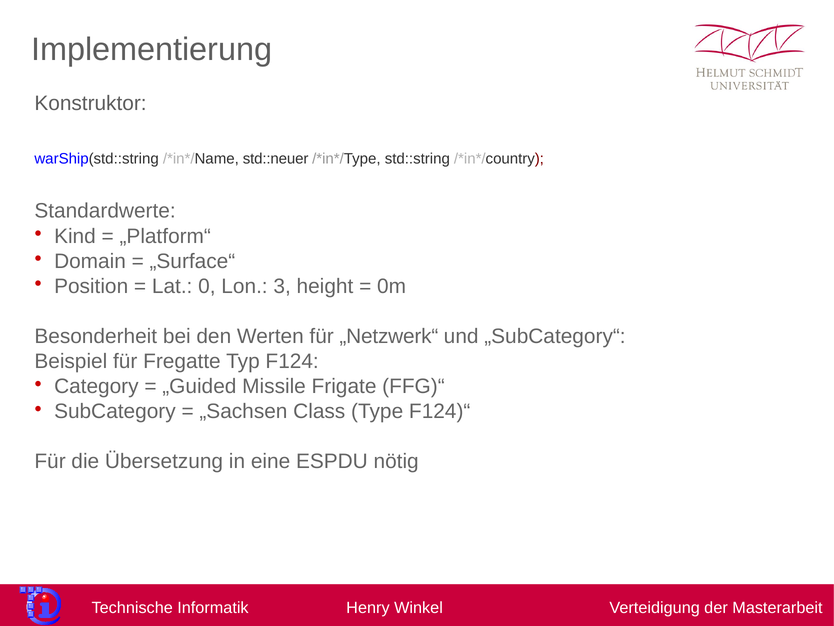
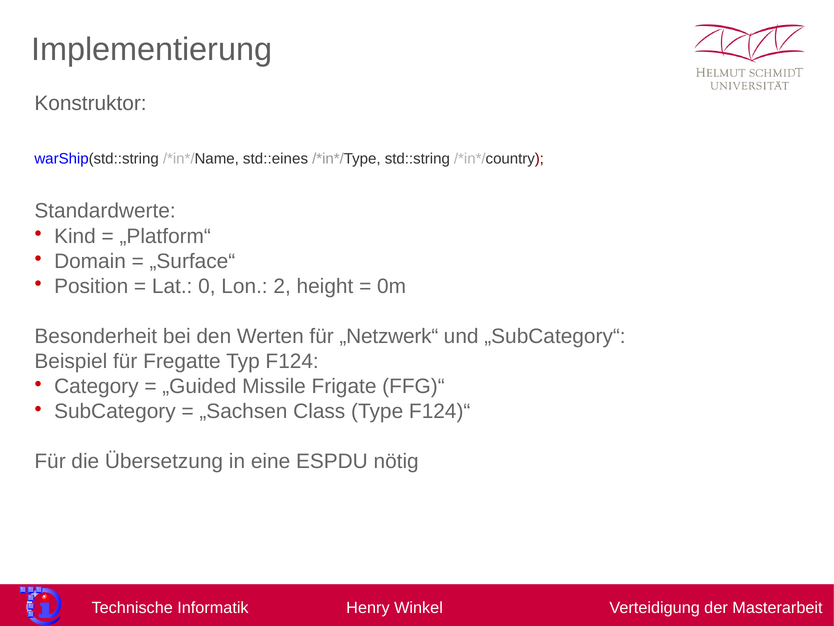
std::neuer: std::neuer -> std::eines (276, 159)
3: 3 -> 2 (282, 286)
